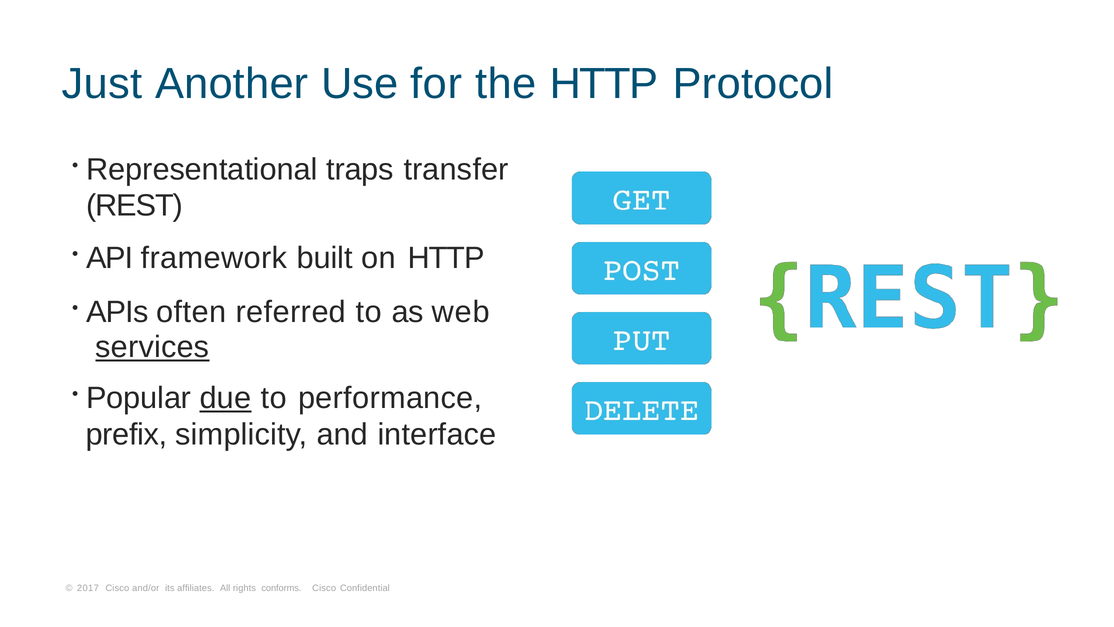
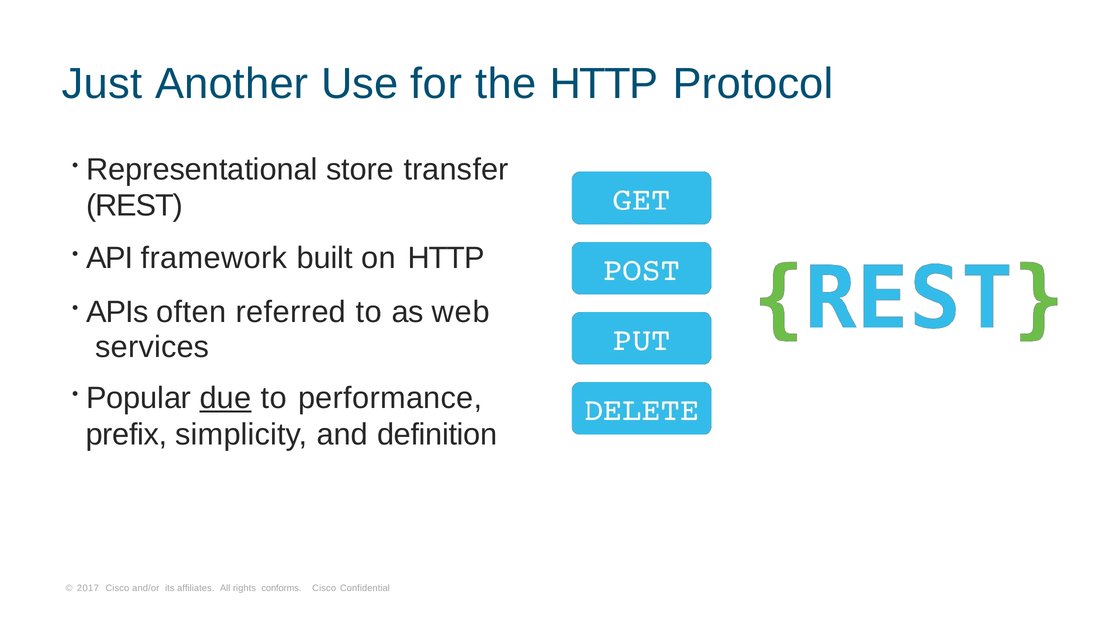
traps: traps -> store (360, 169)
services underline: present -> none (152, 347)
interface: interface -> definition (437, 434)
